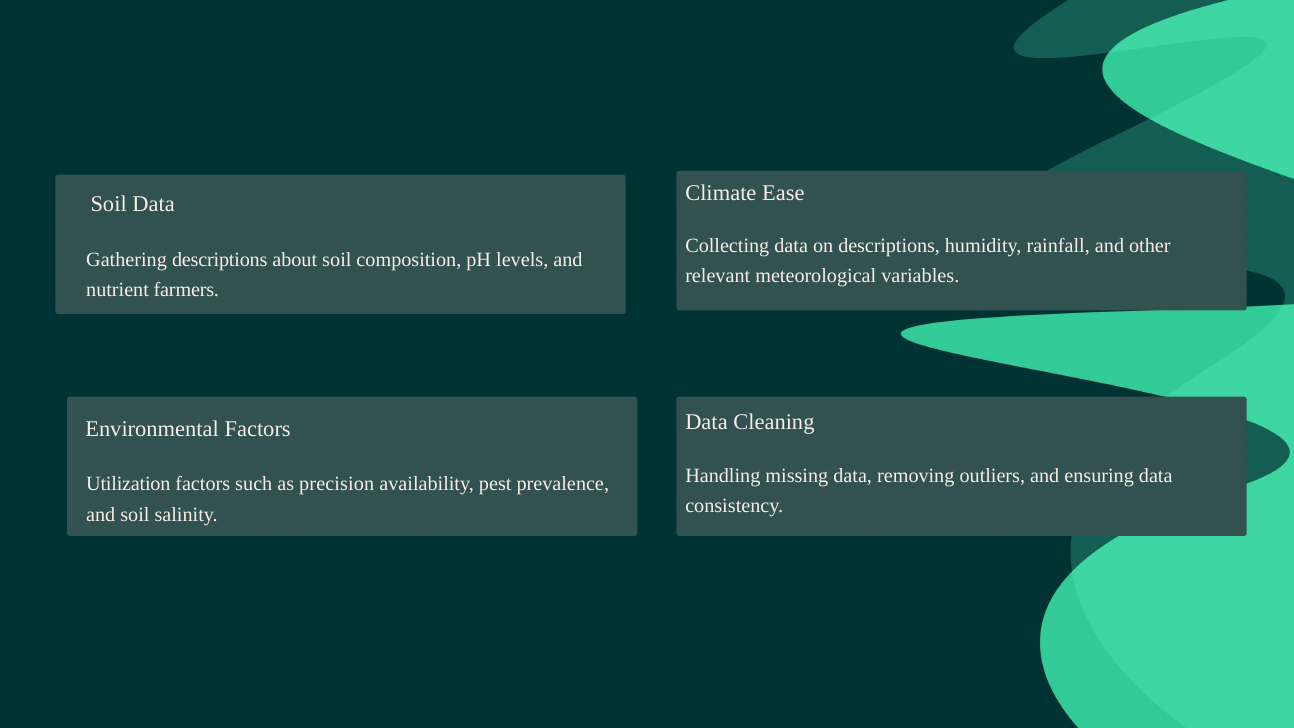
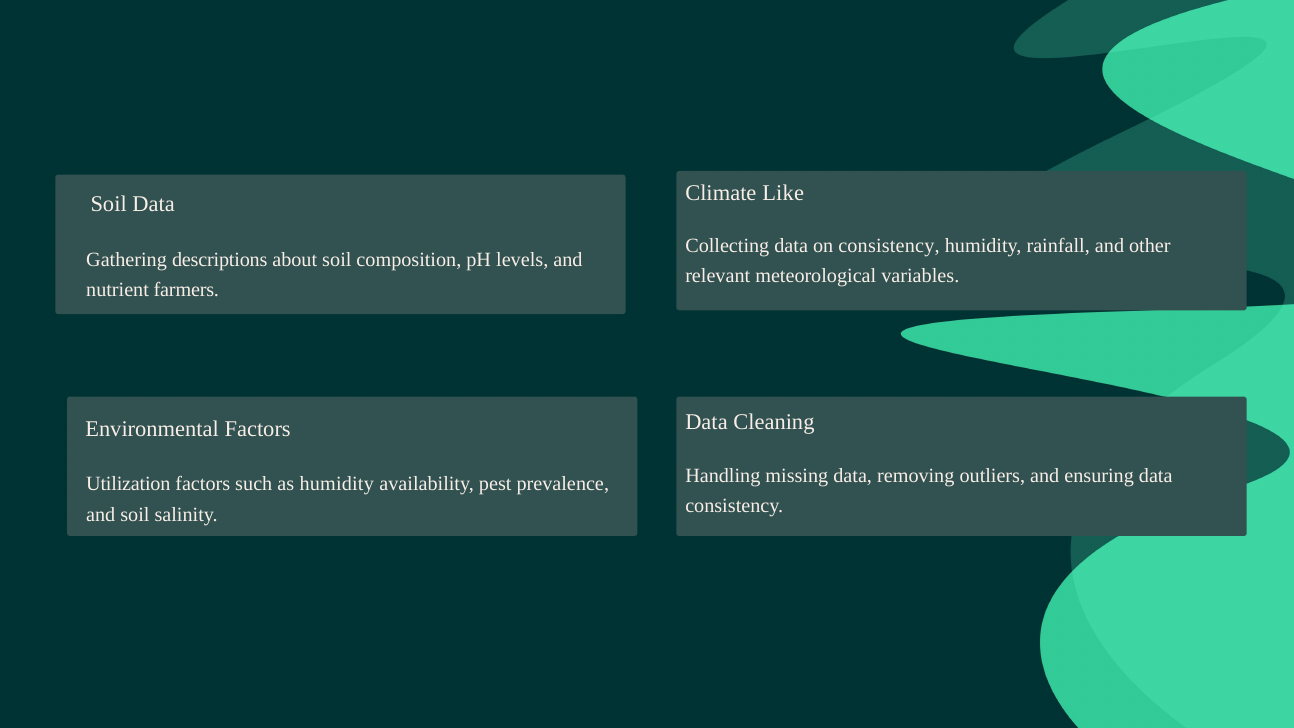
Ease: Ease -> Like (783, 193)
on descriptions: descriptions -> consistency (889, 246)
as precision: precision -> humidity (337, 484)
